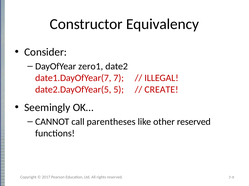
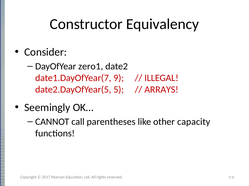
7: 7 -> 9 (119, 78)
CREATE: CREATE -> ARRAYS (161, 90)
other reserved: reserved -> capacity (194, 122)
